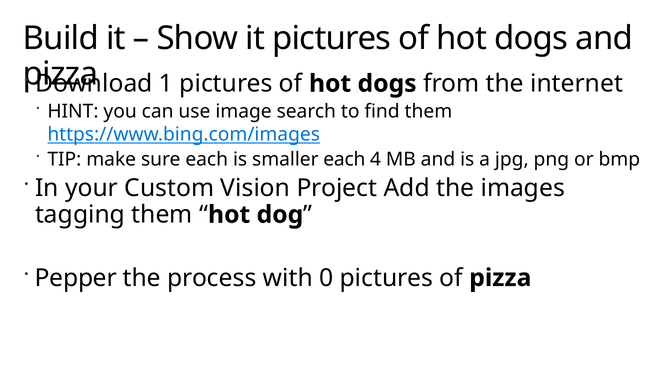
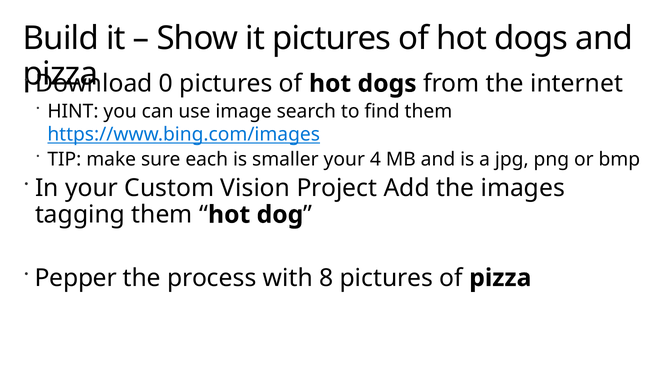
1: 1 -> 0 (166, 84)
smaller each: each -> your (344, 159)
0: 0 -> 8 (326, 278)
